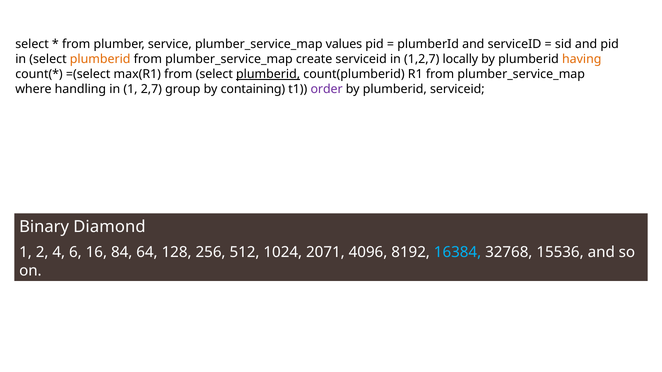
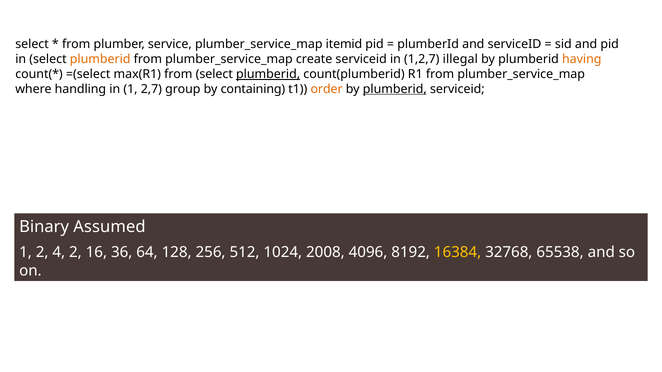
values: values -> itemid (344, 44)
locally: locally -> illegal (460, 59)
order colour: purple -> orange (327, 89)
plumberid underline: none -> present (395, 89)
Diamond: Diamond -> Assumed (109, 227)
4 6: 6 -> 2 (75, 253)
84: 84 -> 36 (122, 253)
2071: 2071 -> 2008 (325, 253)
16384 colour: light blue -> yellow (458, 253)
15536: 15536 -> 65538 (560, 253)
